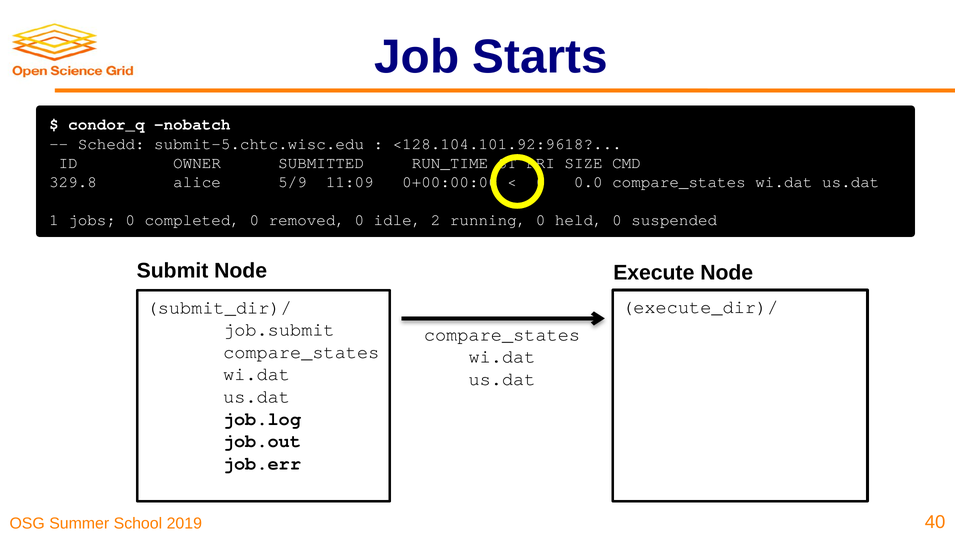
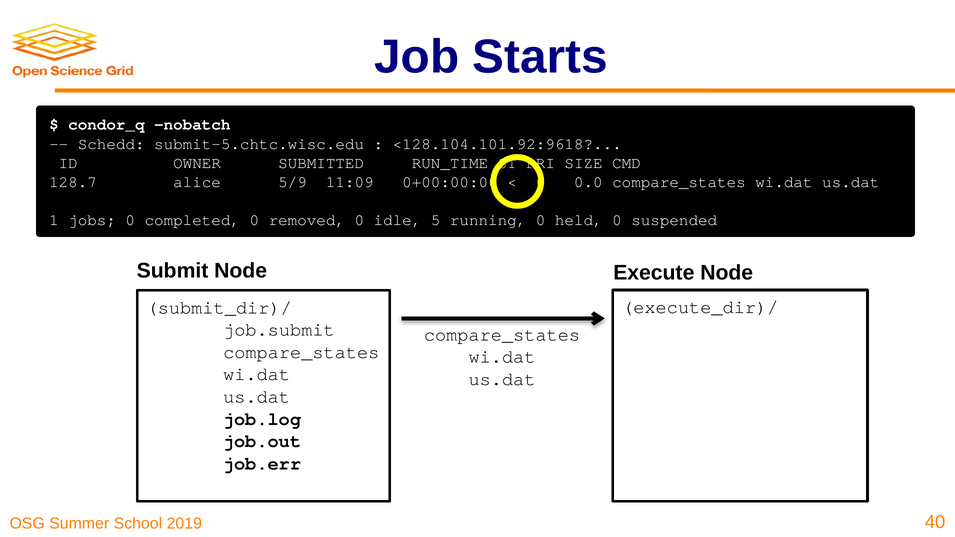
329.8: 329.8 -> 128.7 (73, 182)
2: 2 -> 5 (436, 220)
